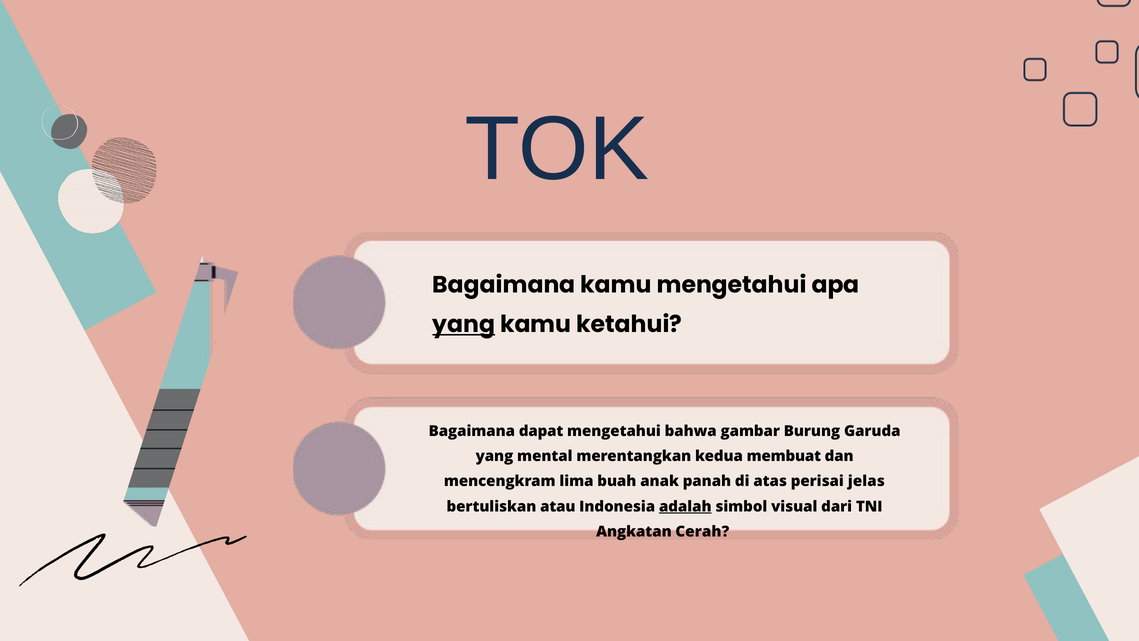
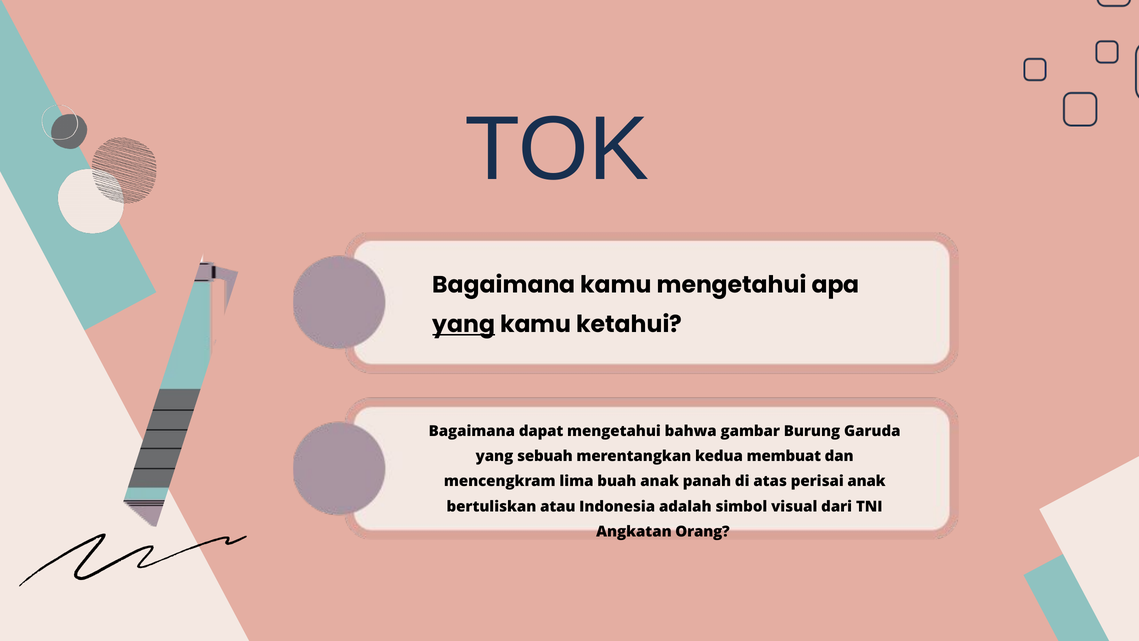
mental: mental -> sebuah (545, 456)
perisai jelas: jelas -> anak (867, 481)
adalah underline: present -> none (685, 506)
Cerah: Cerah -> Orang (703, 532)
